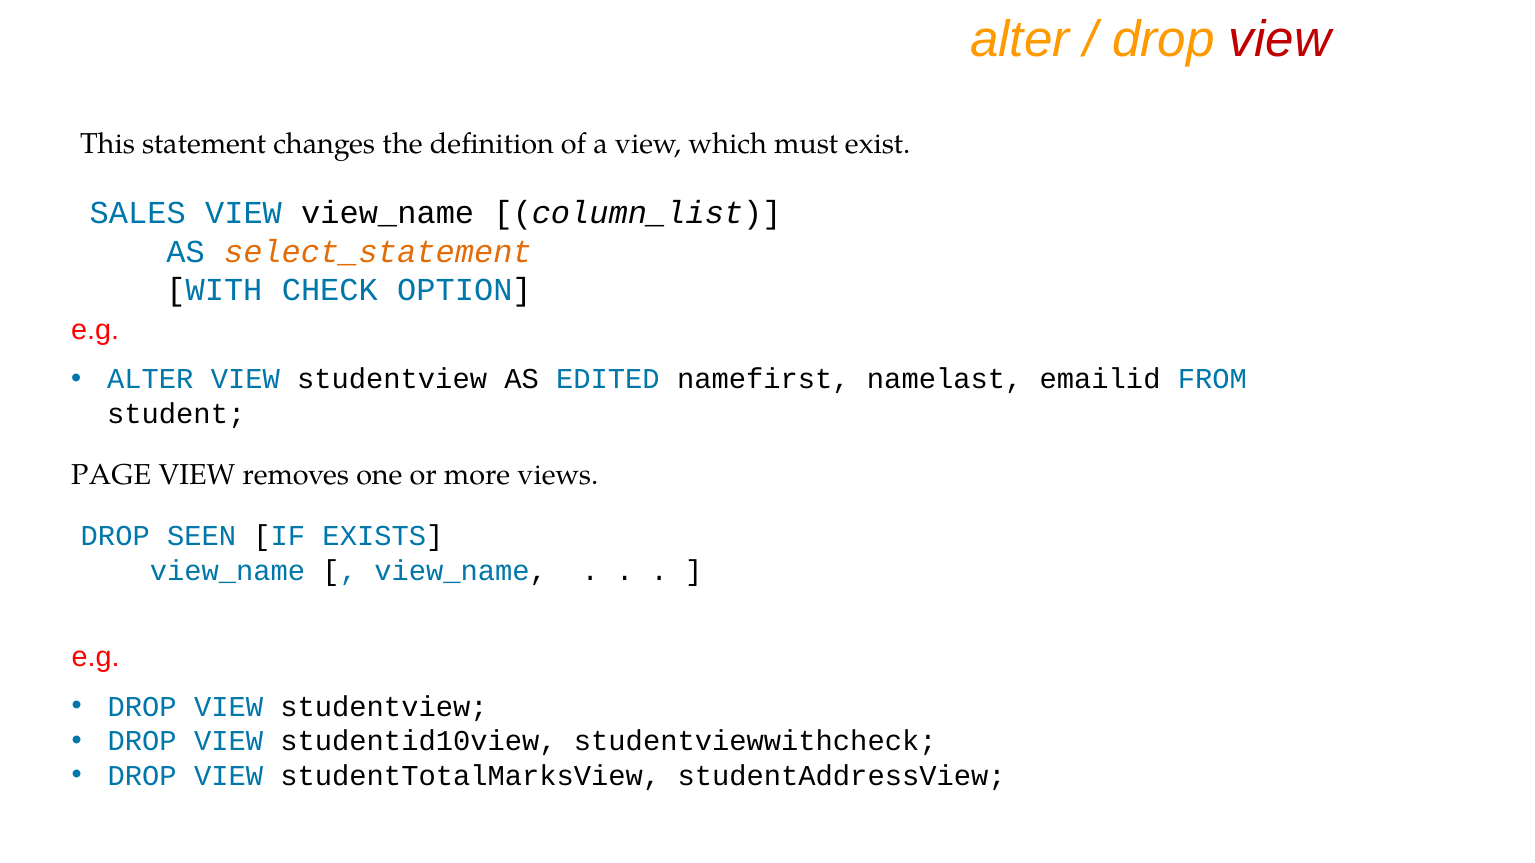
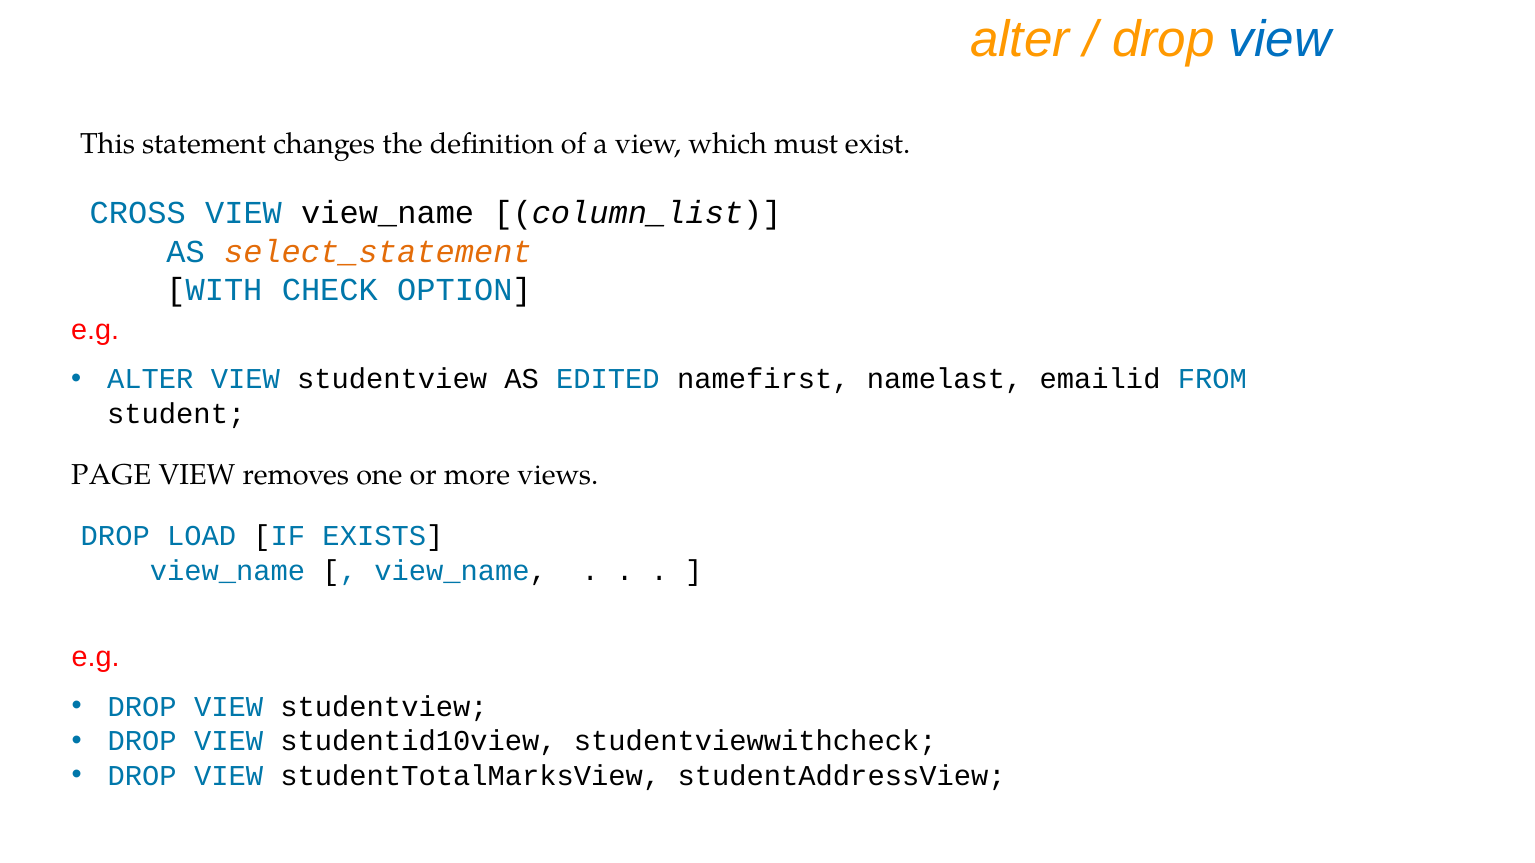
view colour: red -> blue (1280, 40)
SALES: SALES -> CROSS (138, 213)
SEEN: SEEN -> LOAD (202, 537)
